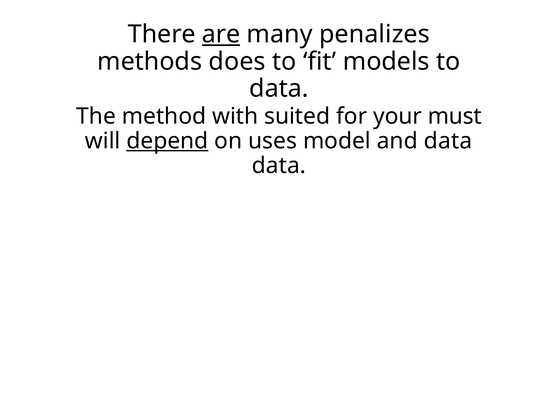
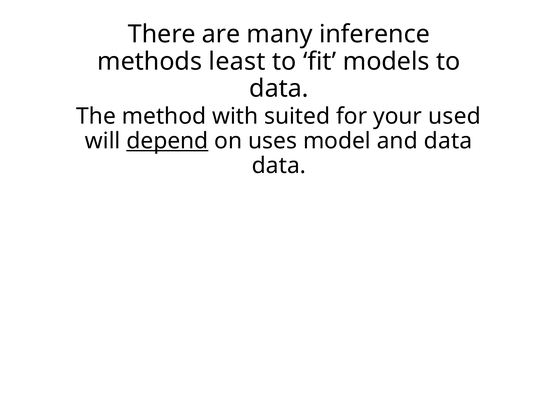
are underline: present -> none (221, 34)
penalizes: penalizes -> inference (374, 34)
does: does -> least (237, 61)
must: must -> used (455, 116)
